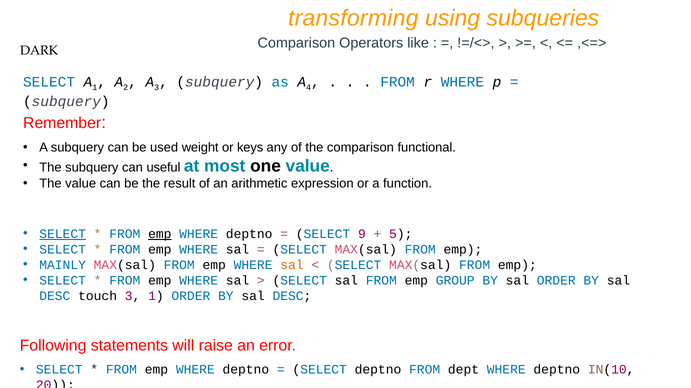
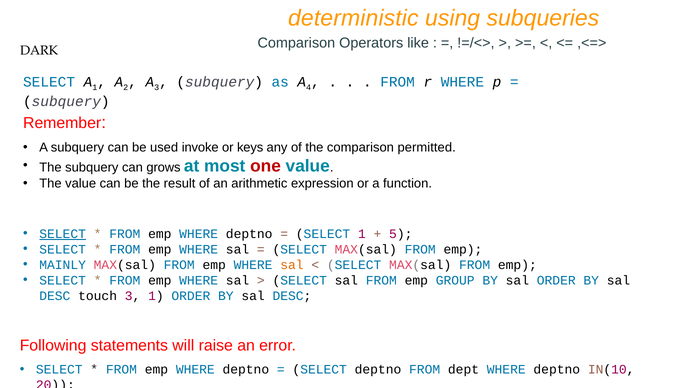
transforming: transforming -> deterministic (353, 18)
weight: weight -> invoke (200, 148)
functional: functional -> permitted (427, 148)
useful: useful -> grows (163, 168)
one colour: black -> red (265, 166)
emp underline: present -> none (160, 234)
SELECT 9: 9 -> 1 (362, 234)
